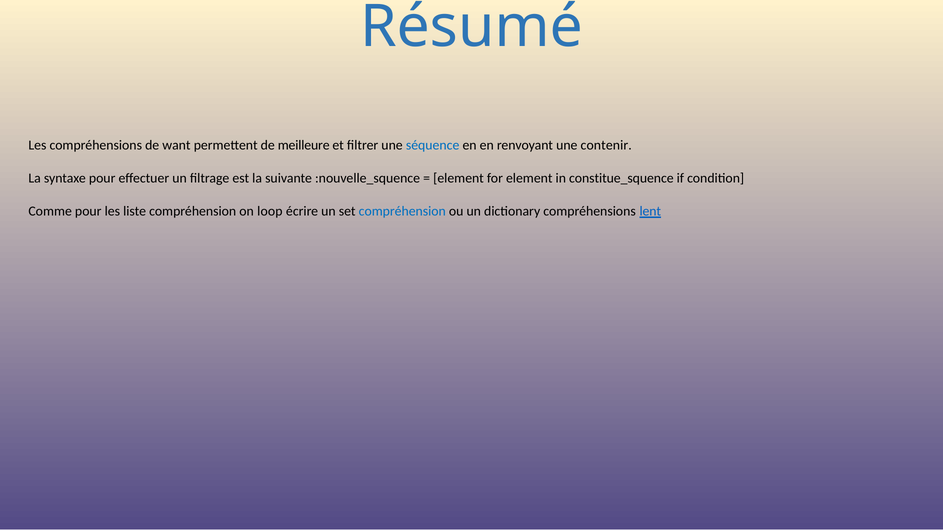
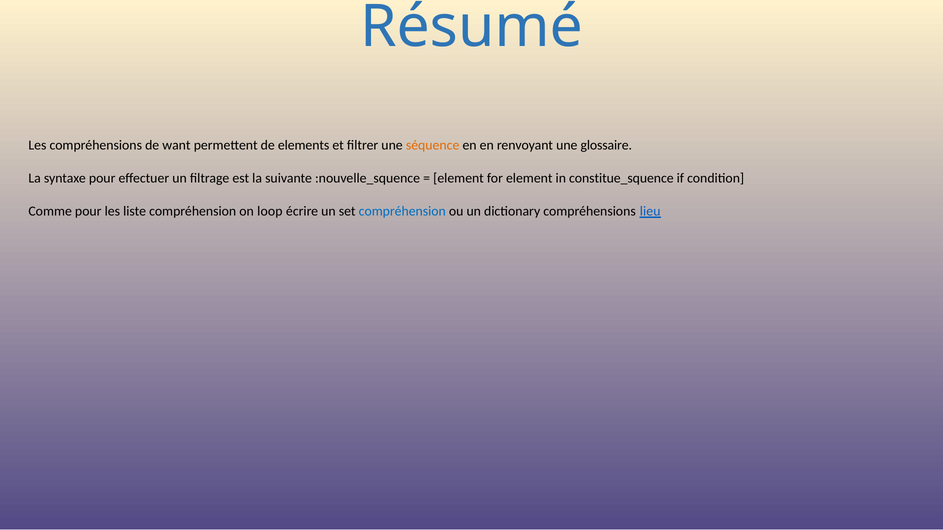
meilleure: meilleure -> elements (304, 146)
séquence colour: blue -> orange (433, 146)
contenir: contenir -> glossaire (606, 146)
lent: lent -> lieu (650, 212)
